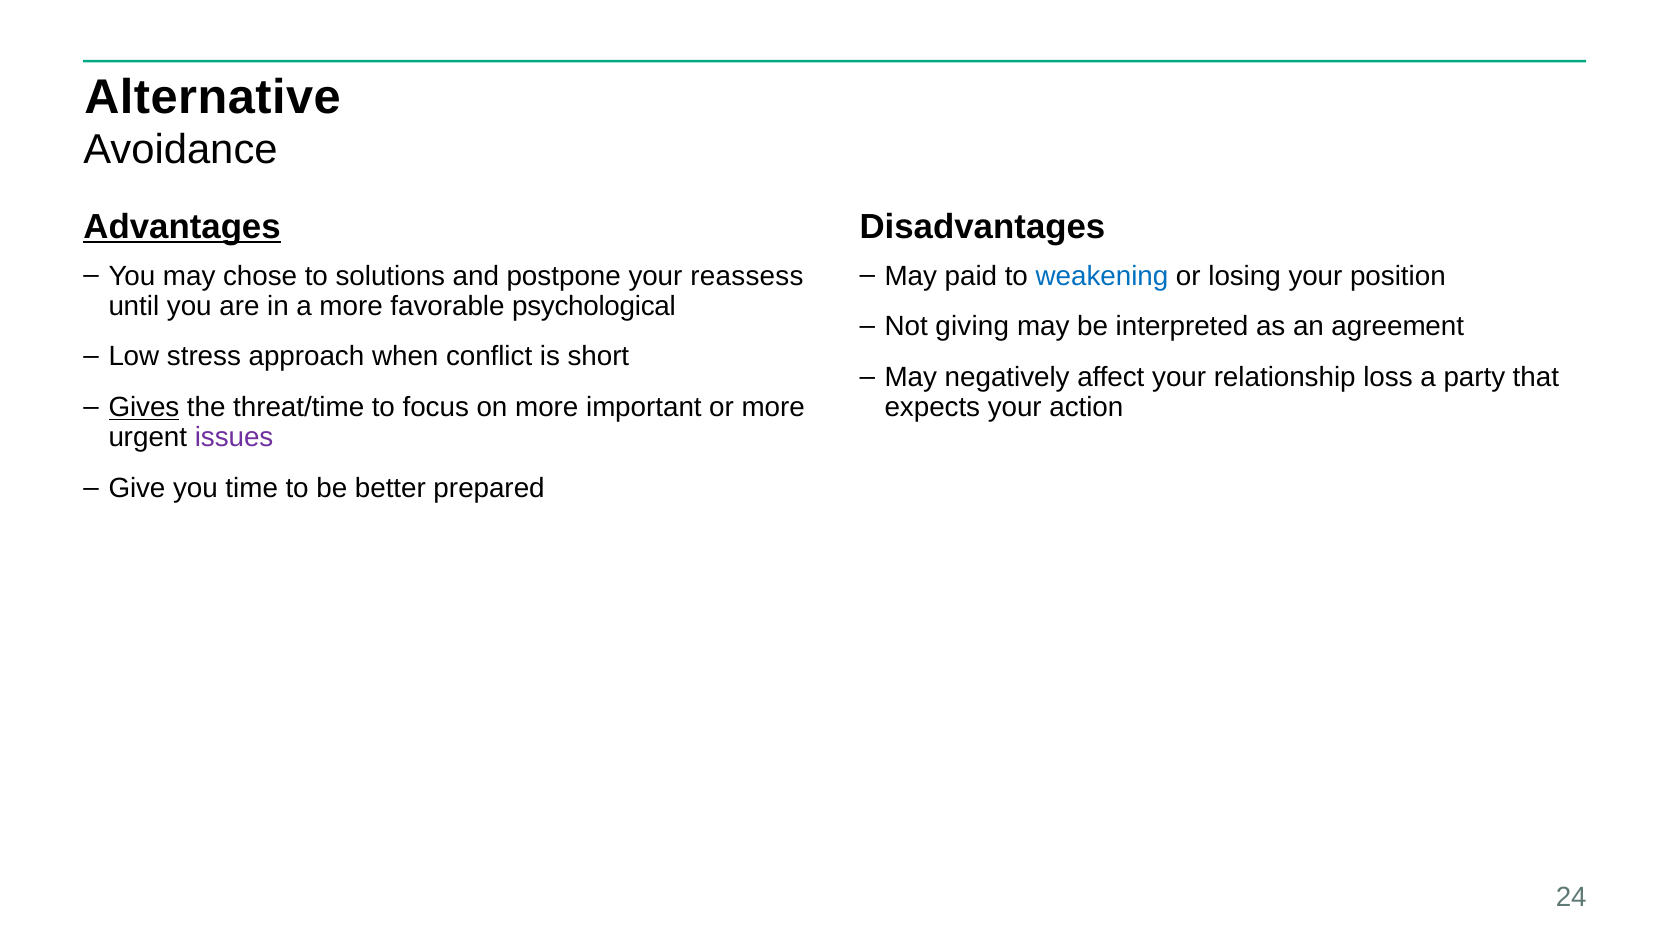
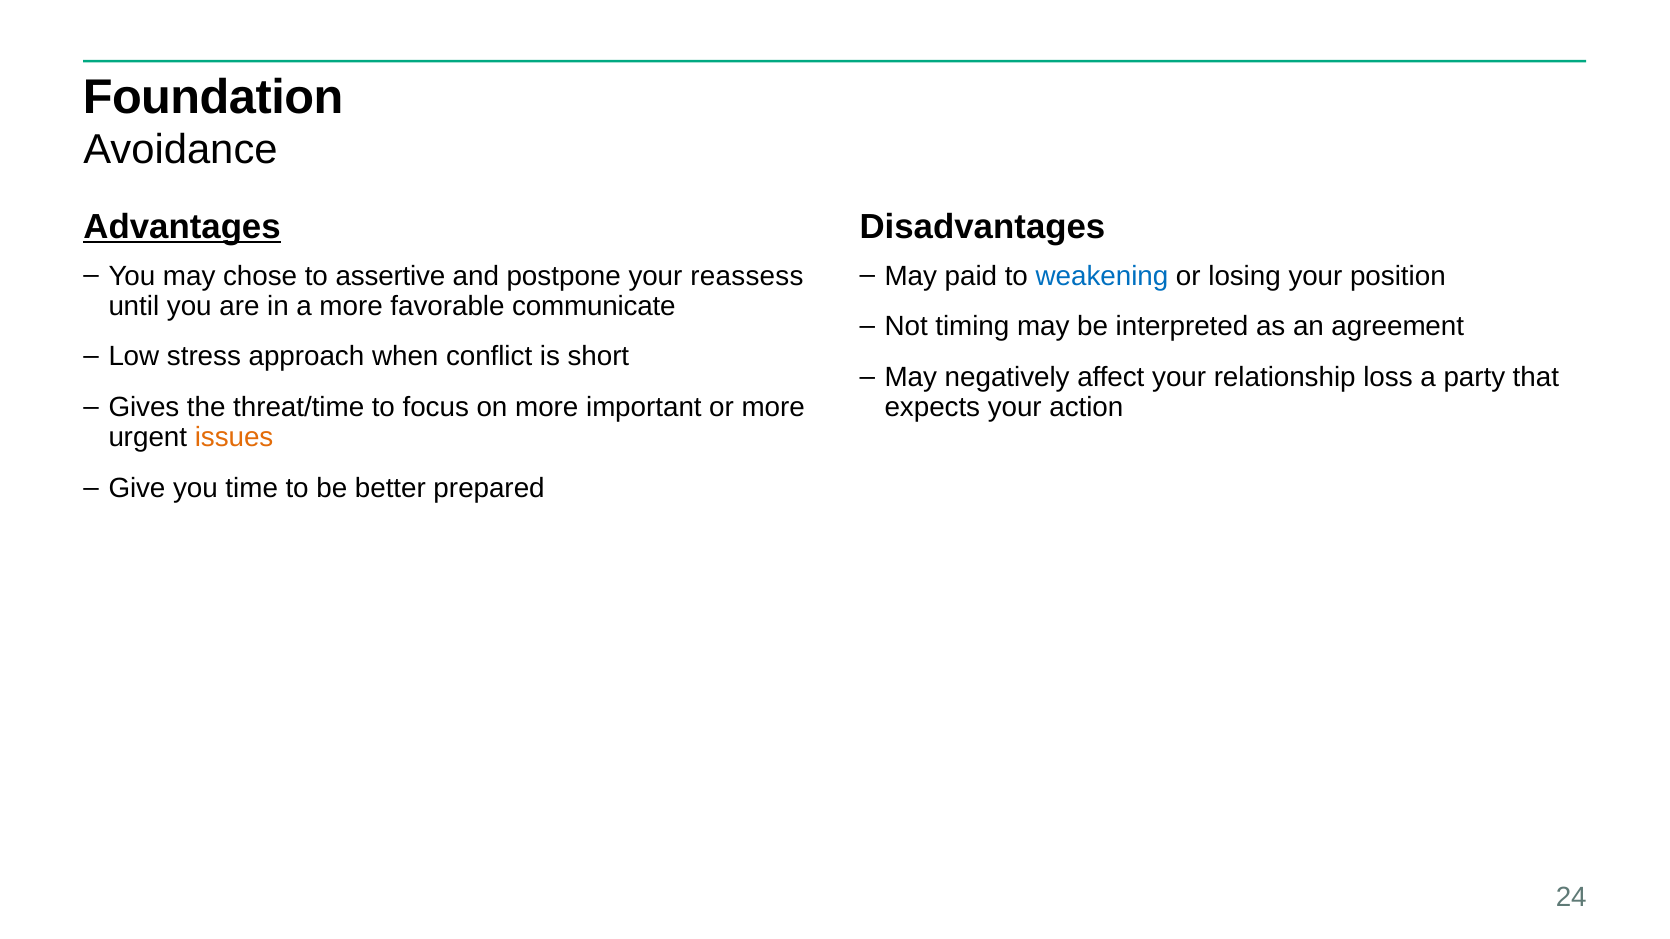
Alternative: Alternative -> Foundation (213, 97)
solutions: solutions -> assertive (390, 276)
psychological: psychological -> communicate (594, 306)
giving: giving -> timing (972, 327)
Gives underline: present -> none (144, 408)
issues colour: purple -> orange (234, 438)
